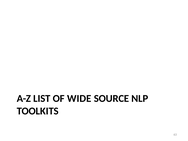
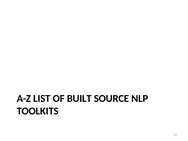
WIDE: WIDE -> BUILT (79, 99)
